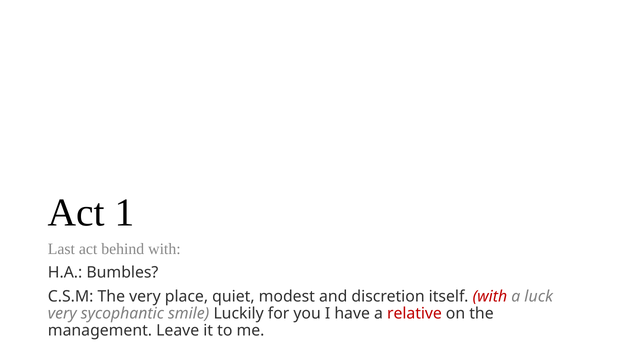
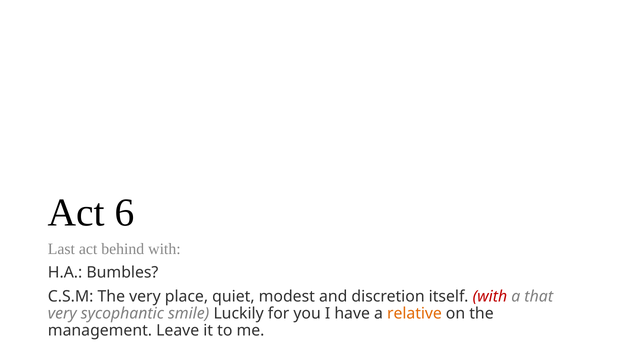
1: 1 -> 6 (125, 213)
luck: luck -> that (539, 296)
relative colour: red -> orange (414, 313)
